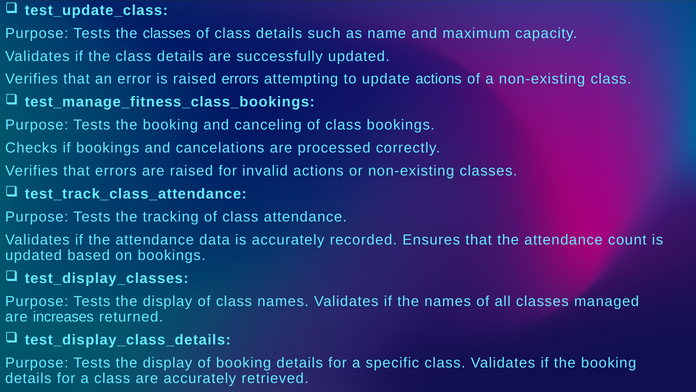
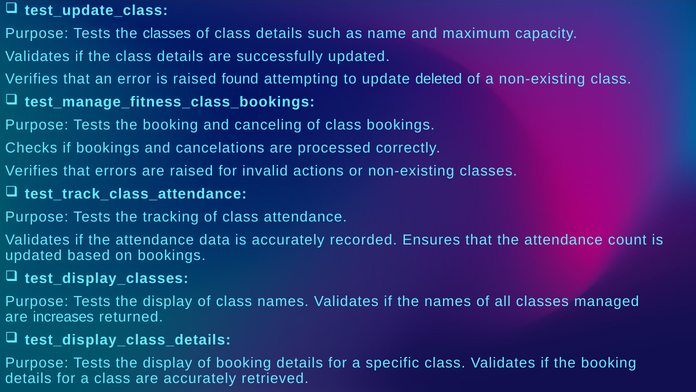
raised errors: errors -> found (240, 79)
update actions: actions -> deleted (439, 79)
